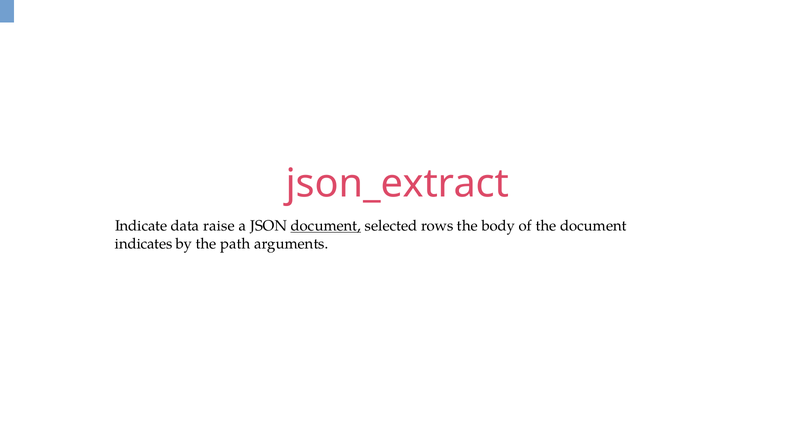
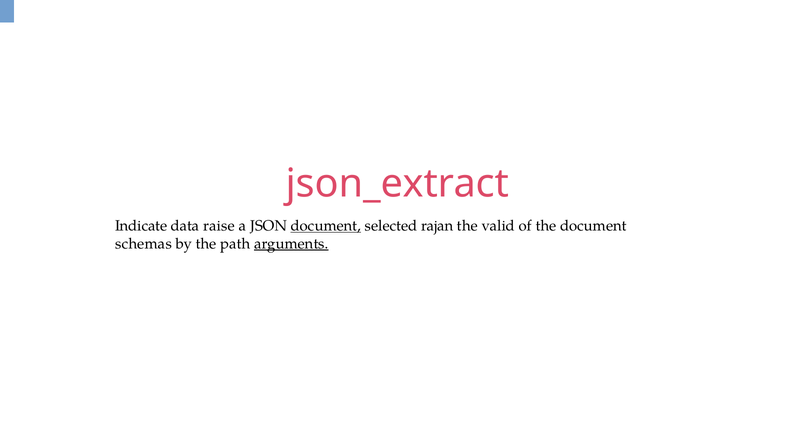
rows: rows -> rajan (437, 226)
body: body -> valid (498, 226)
indicates: indicates -> schemas (144, 244)
arguments underline: none -> present (291, 244)
